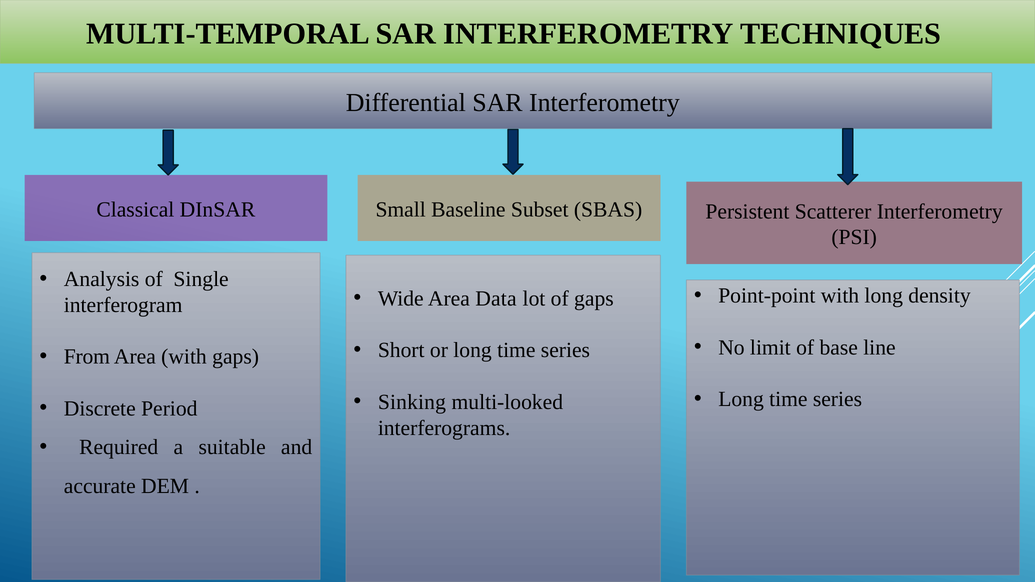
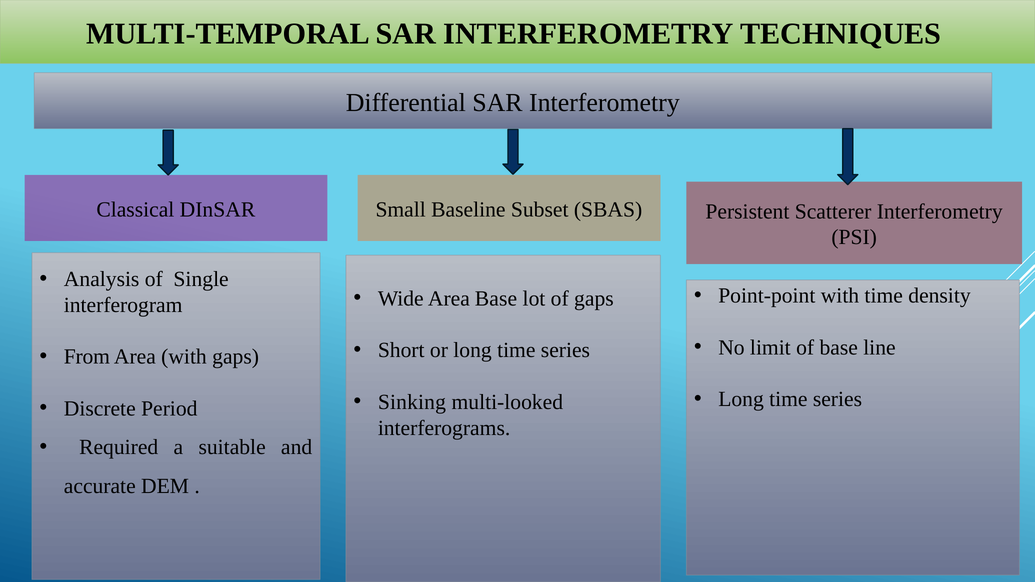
with long: long -> time (884, 296)
Area Data: Data -> Base (496, 299)
